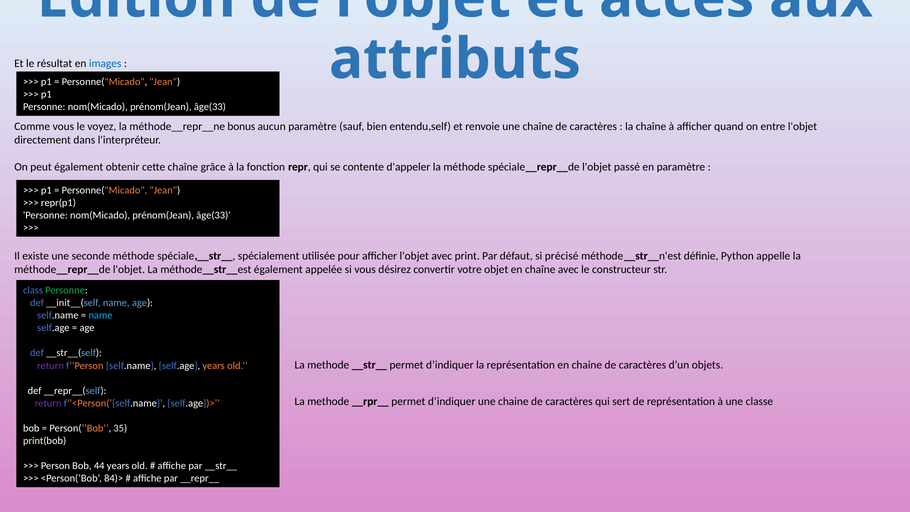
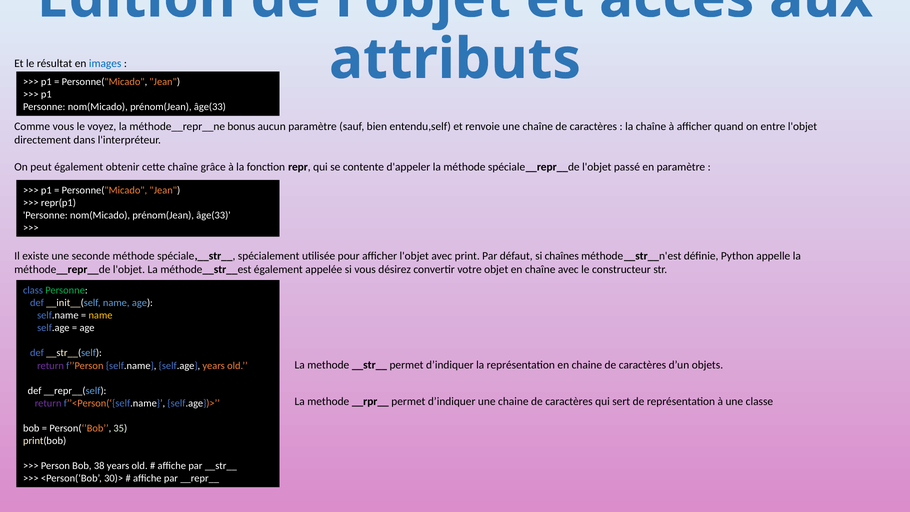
précisé: précisé -> chaînes (562, 256)
name colour: light blue -> yellow (101, 315)
44: 44 -> 38 (99, 466)
84)>: 84)> -> 30)> (114, 478)
